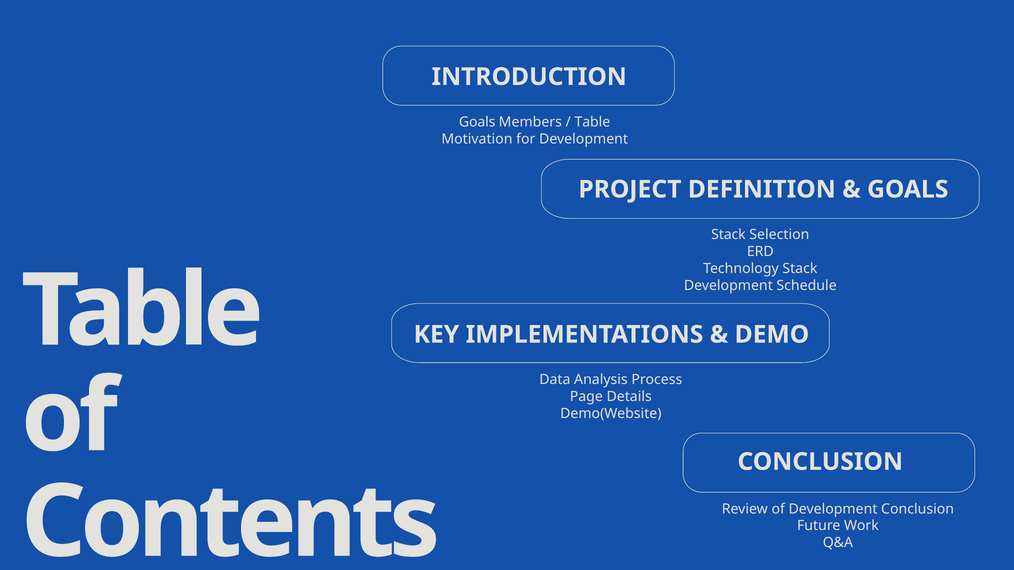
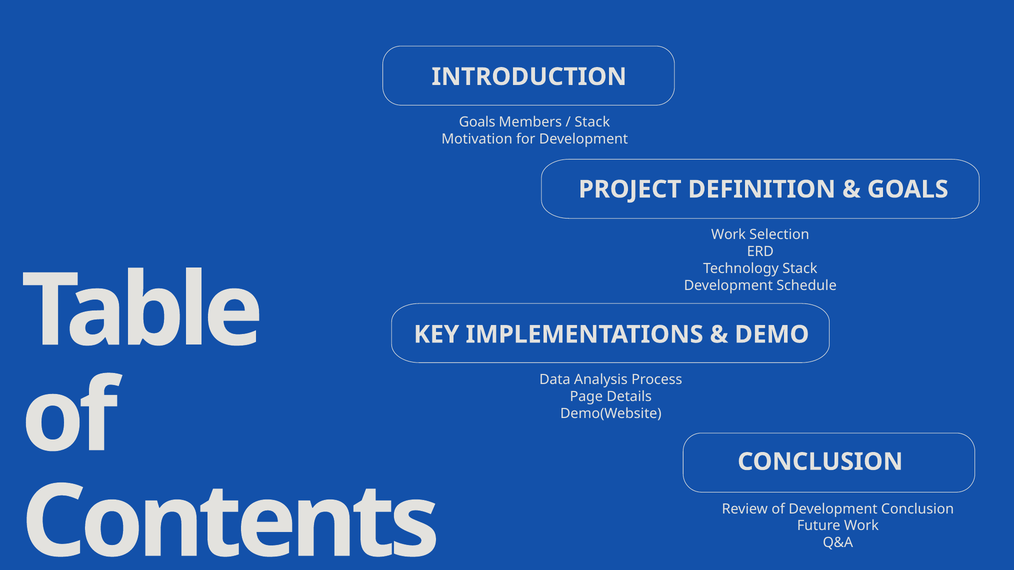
Table: Table -> Stack (592, 122)
Stack: Stack -> Work (729, 235)
